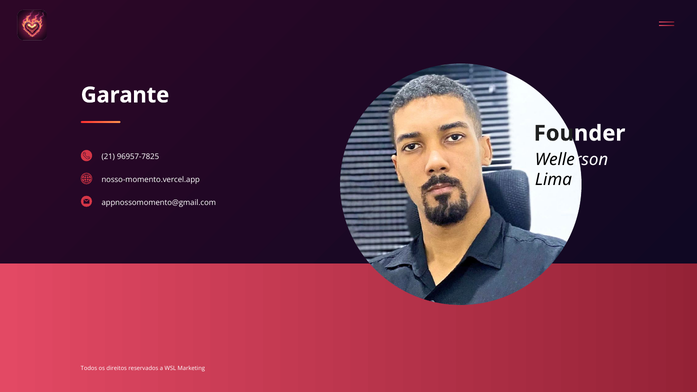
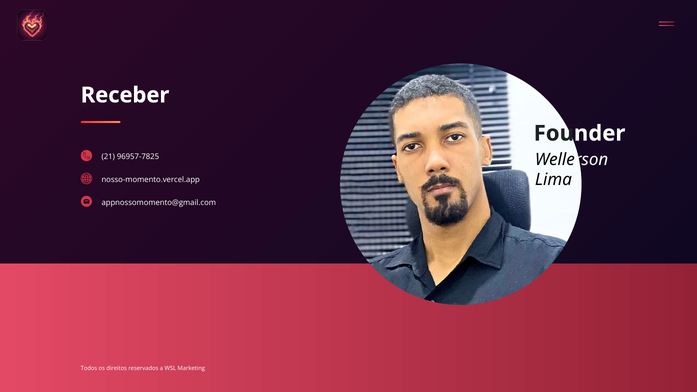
Garante: Garante -> Receber (125, 95)
